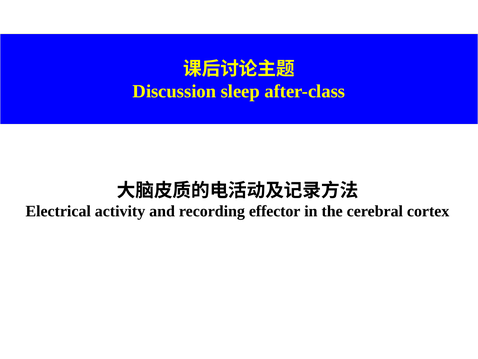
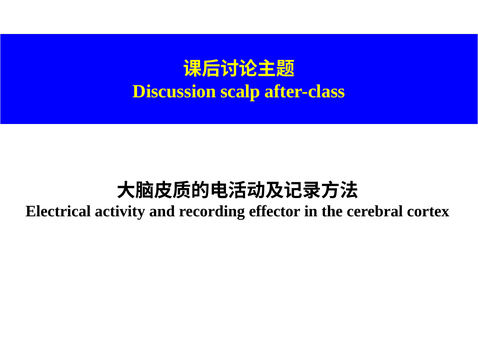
sleep: sleep -> scalp (240, 91)
